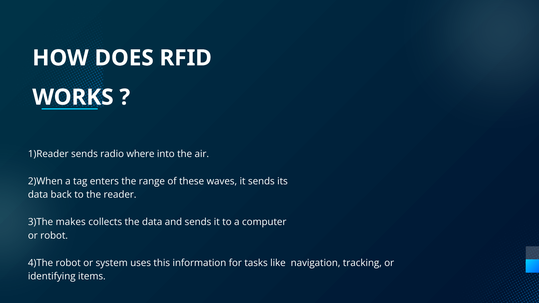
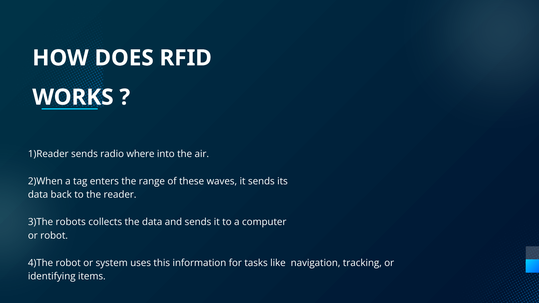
makes: makes -> robots (71, 222)
